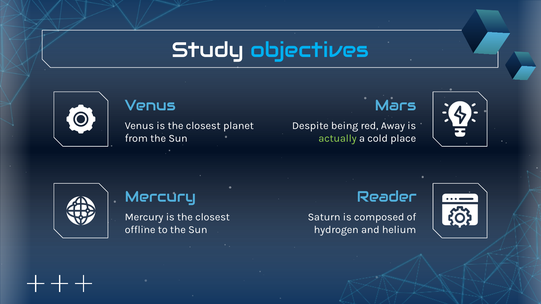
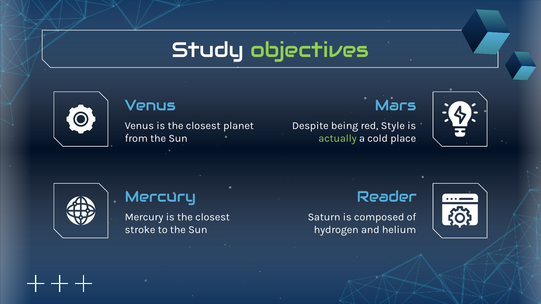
objectives colour: light blue -> light green (310, 50)
Away: Away -> Style (393, 126)
offline: offline -> stroke (140, 230)
